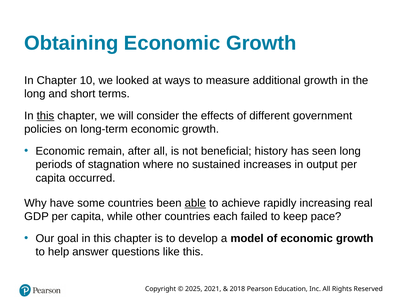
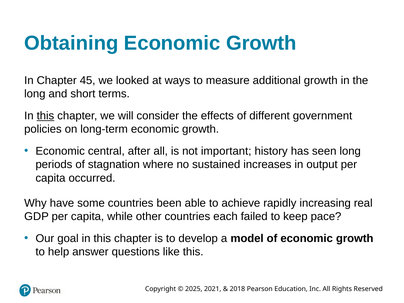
10: 10 -> 45 (88, 80)
remain: remain -> central (106, 151)
beneficial: beneficial -> important (226, 151)
able underline: present -> none (195, 203)
